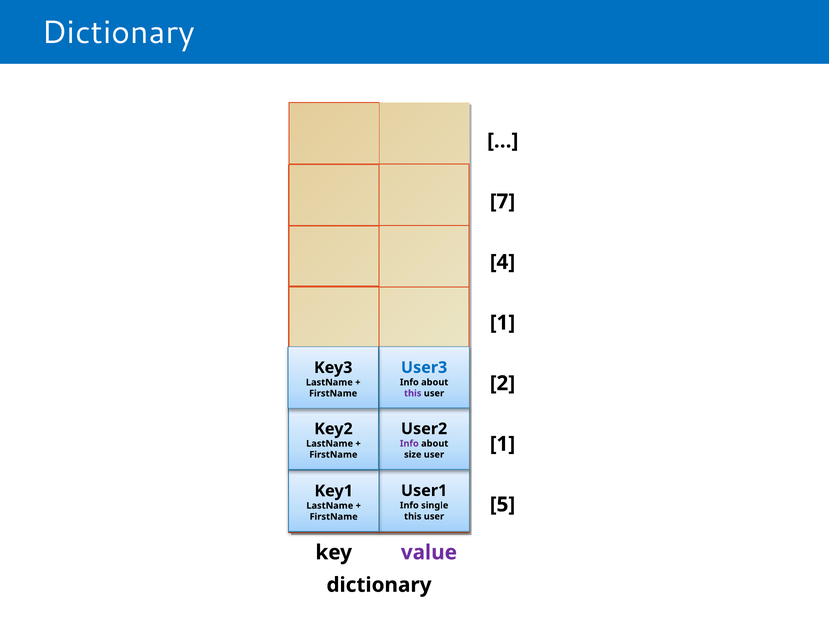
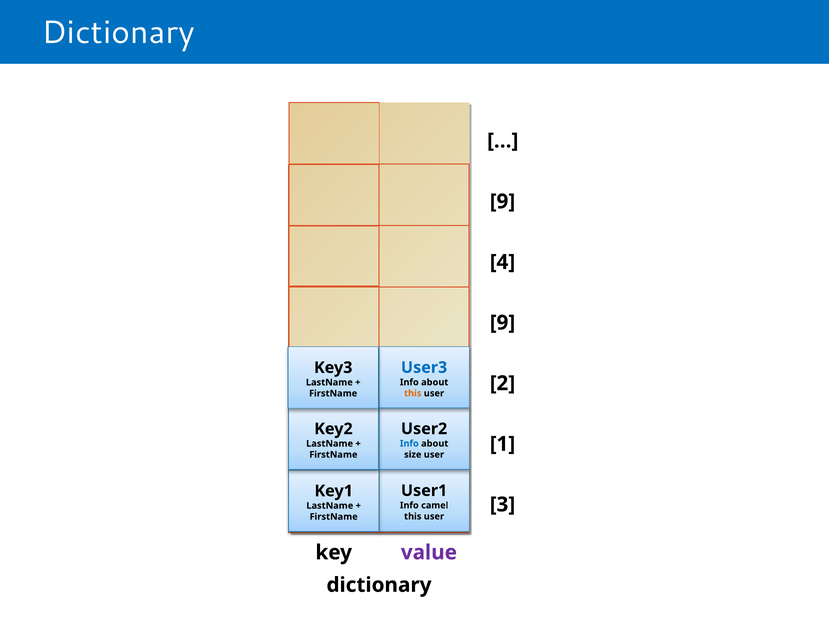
7: 7 -> 9 (502, 201)
1: 1 -> 9 (502, 323)
this colour: purple -> orange (413, 393)
Info colour: purple -> blue (409, 443)
5: 5 -> 3 (502, 504)
single: single -> camel (435, 505)
